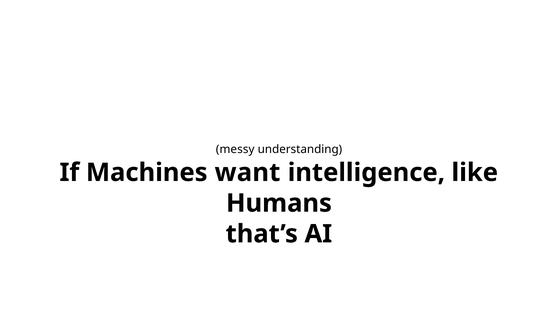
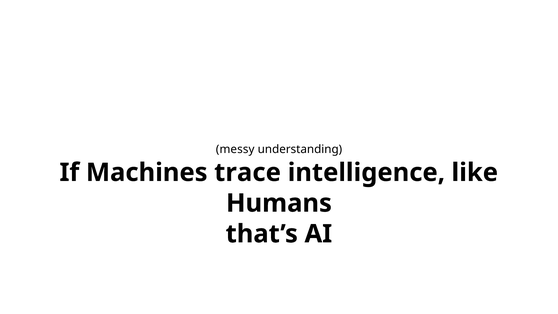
want: want -> trace (248, 172)
